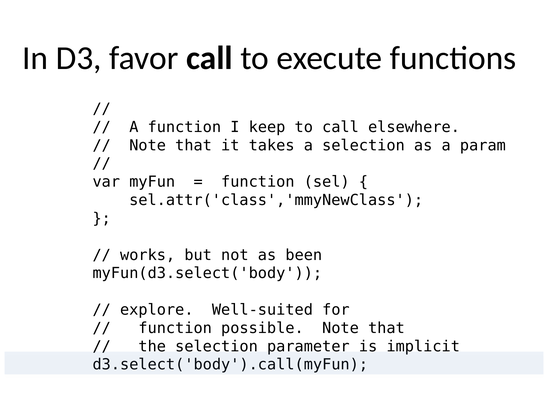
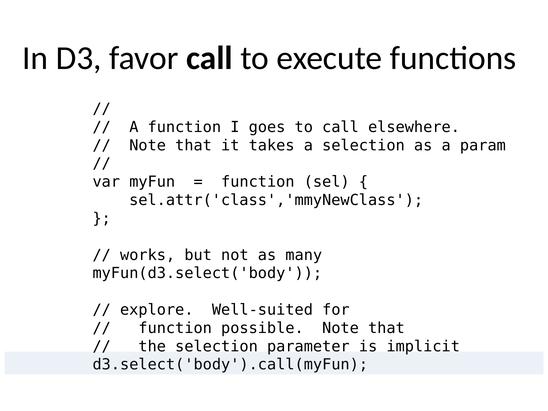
keep: keep -> goes (267, 127)
been: been -> many (304, 255)
